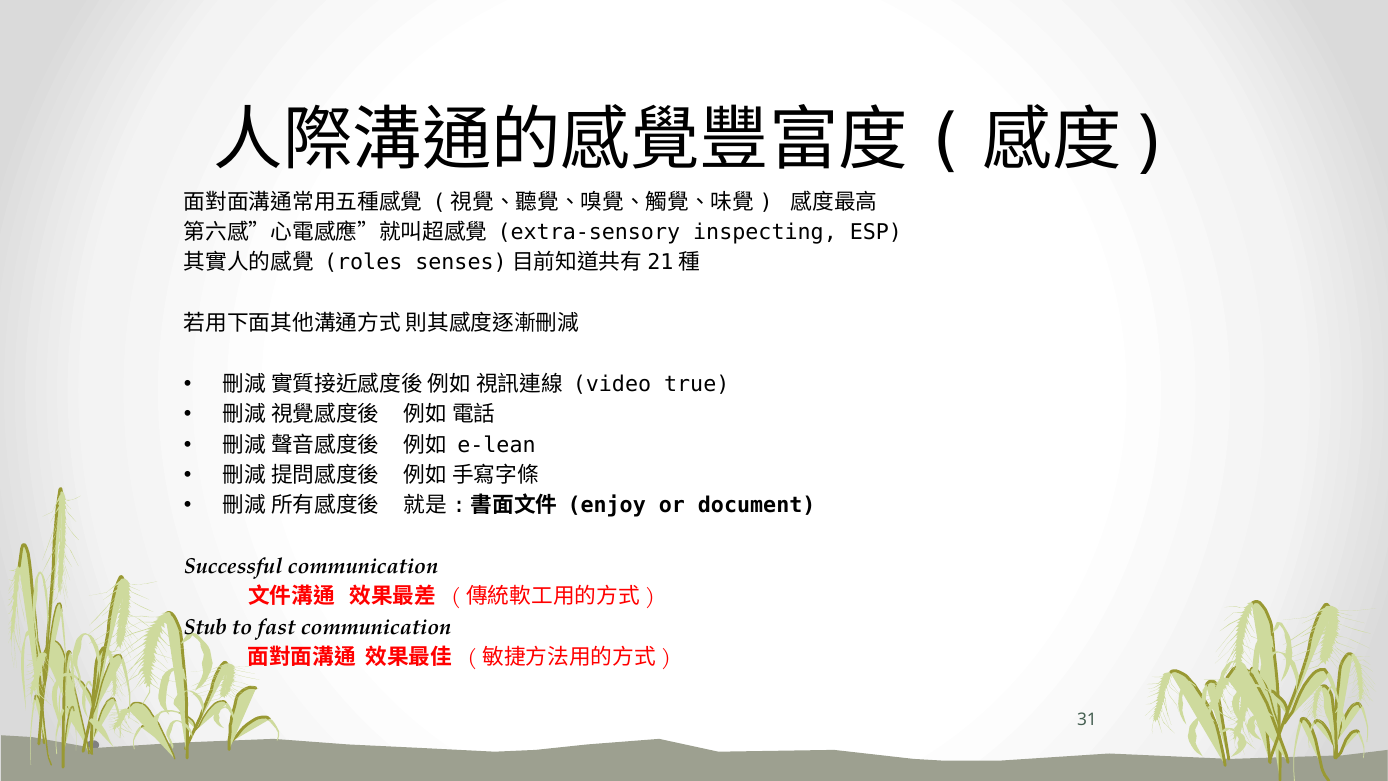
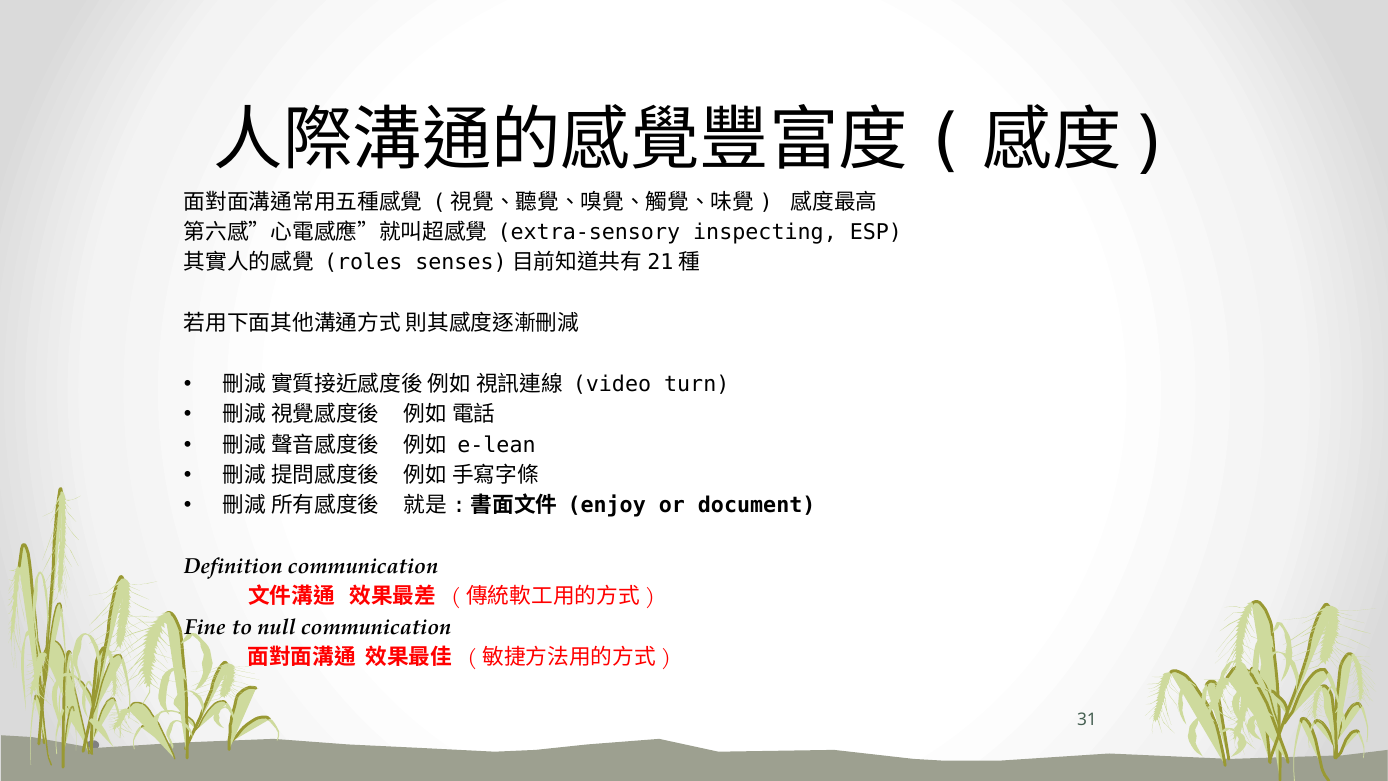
true: true -> turn (697, 384)
Successful: Successful -> Definition (233, 566)
Stub: Stub -> Fine (205, 627)
fast: fast -> null (277, 627)
